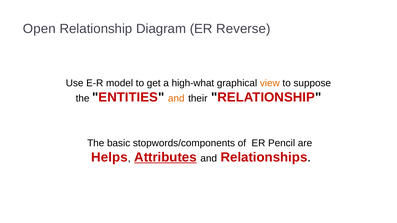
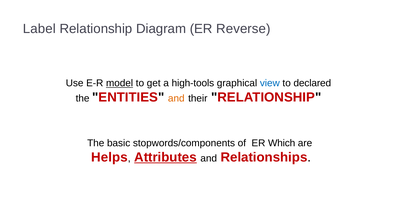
Open: Open -> Label (39, 29)
model underline: none -> present (120, 83)
high-what: high-what -> high-tools (193, 83)
view colour: orange -> blue (270, 83)
suppose: suppose -> declared (312, 83)
Pencil: Pencil -> Which (282, 143)
